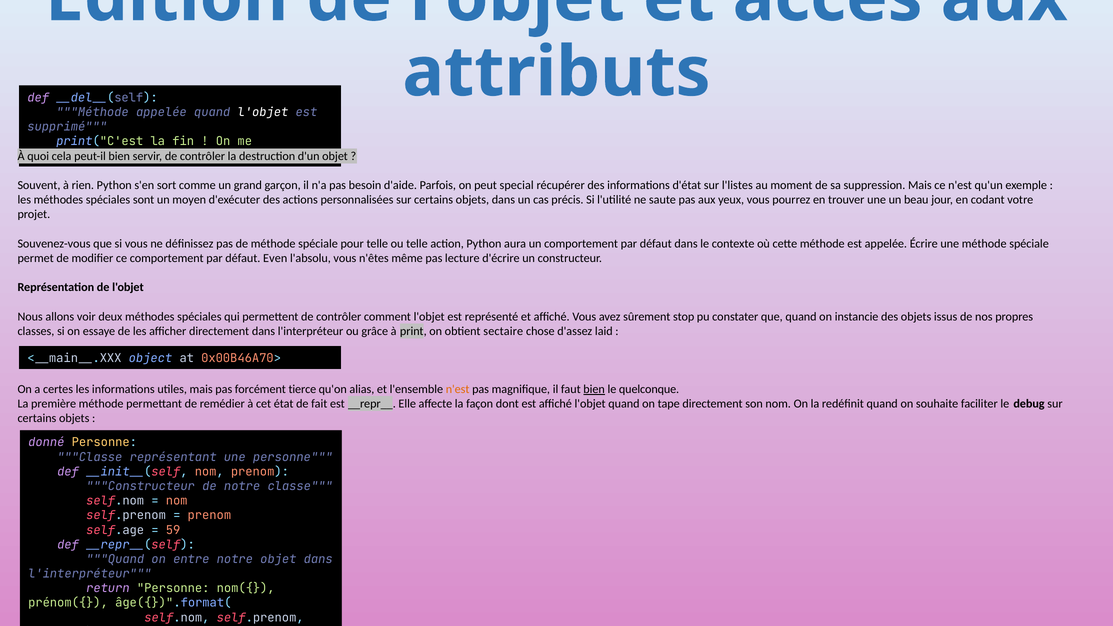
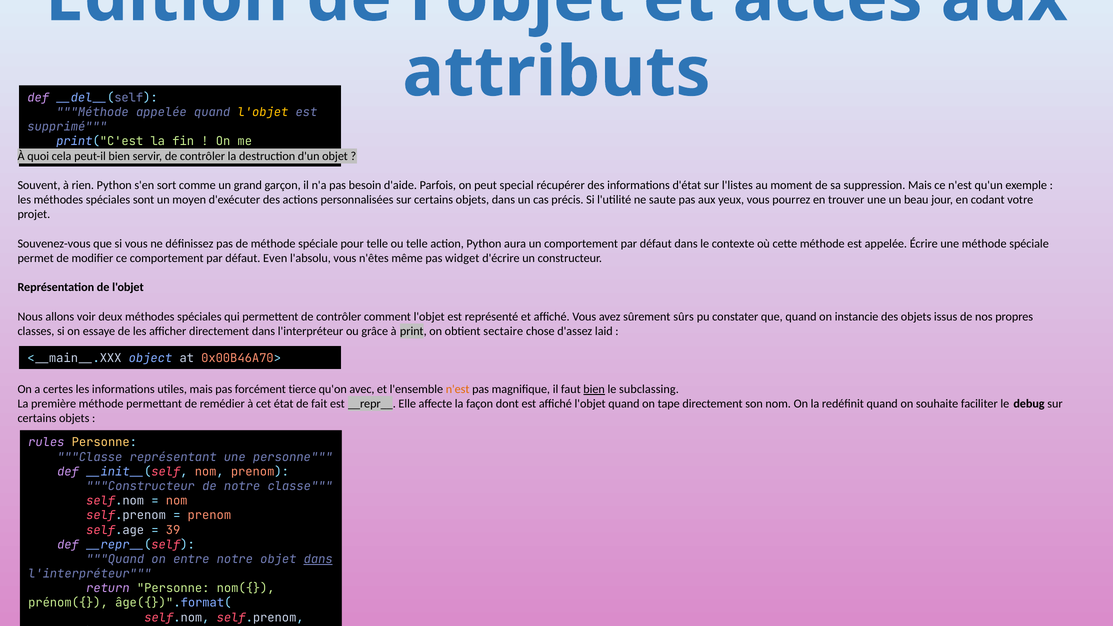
l'objet colour: white -> yellow (263, 112)
lecture: lecture -> widget (462, 258)
stop: stop -> sûrs (684, 317)
alias: alias -> avec (362, 389)
quelconque: quelconque -> subclassing (649, 389)
donné: donné -> rules (46, 443)
59: 59 -> 39 (173, 530)
dans underline: none -> present (318, 559)
